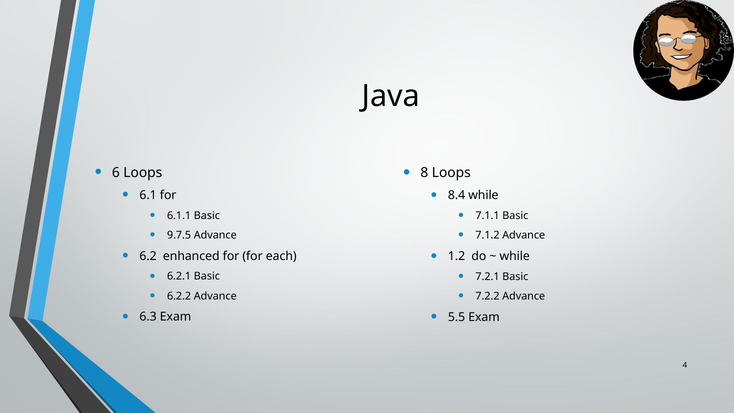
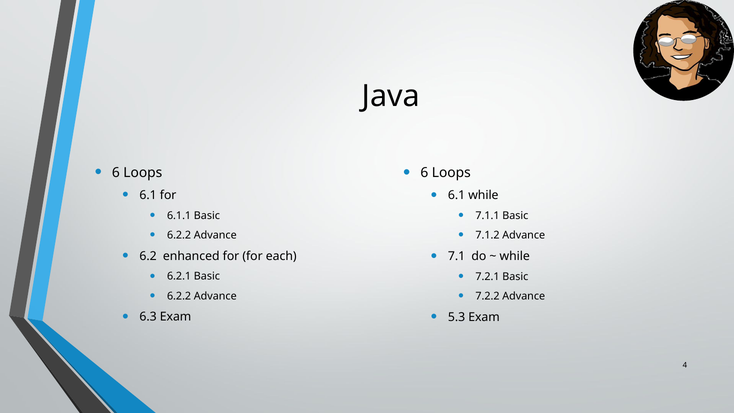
8: 8 -> 6 (424, 173)
8.4: 8.4 -> 6.1 (457, 195)
9.7.5: 9.7.5 -> 6.2.2 (179, 235)
1.2: 1.2 -> 7.1 (457, 256)
5.5: 5.5 -> 5.3 (457, 317)
